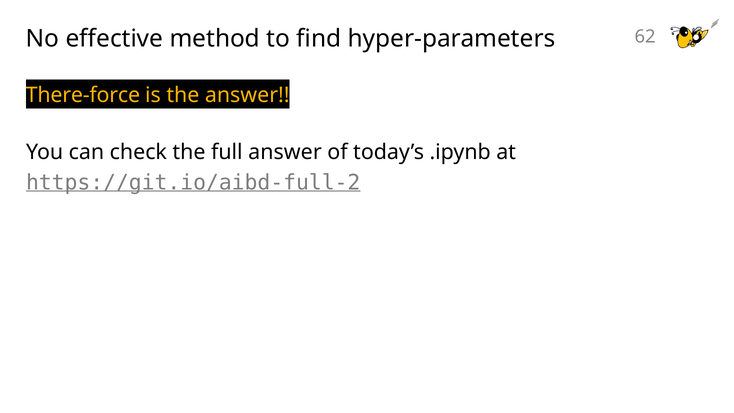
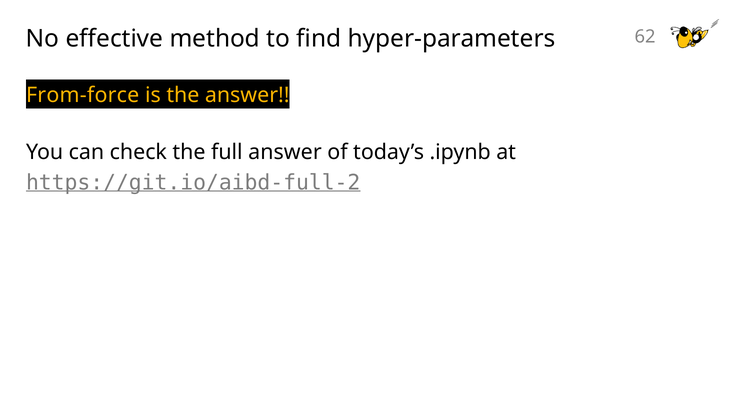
There-force: There-force -> From-force (83, 95)
